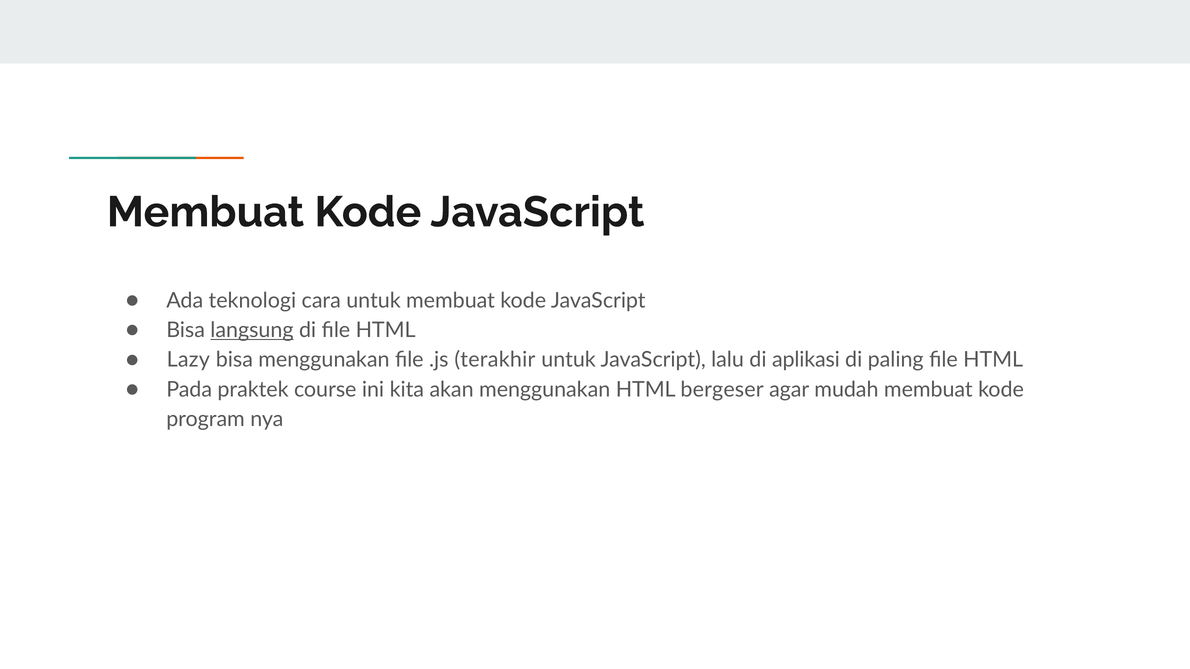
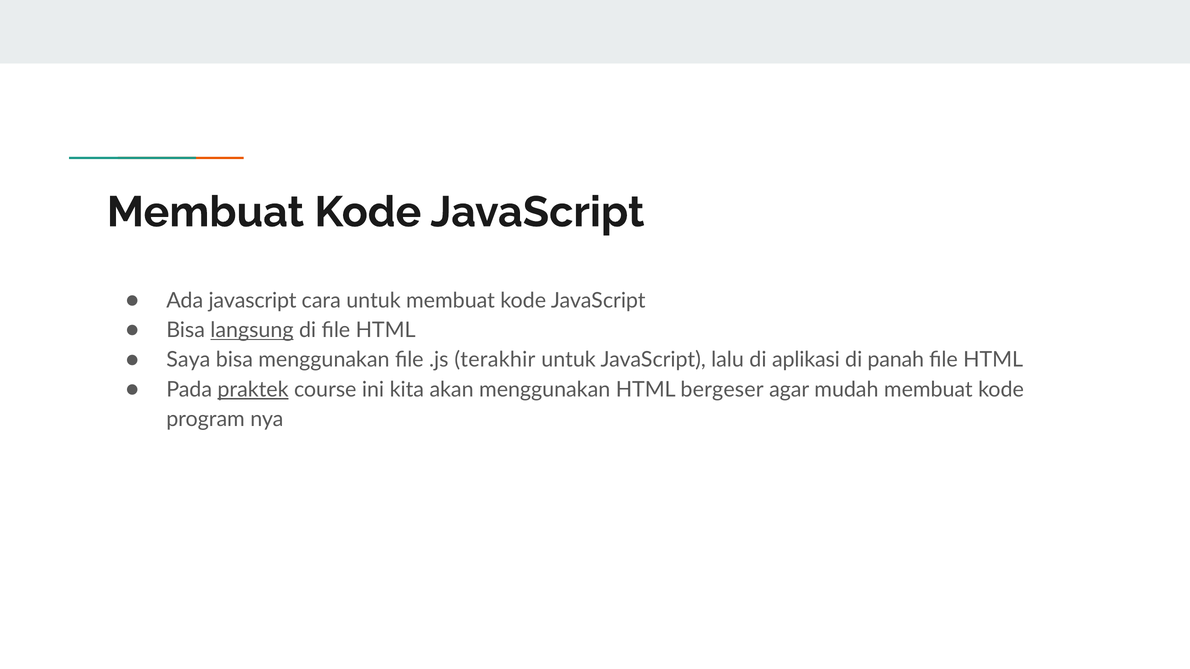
Ada teknologi: teknologi -> javascript (253, 301)
Lazy: Lazy -> Saya (188, 360)
paling: paling -> panah (896, 360)
praktek underline: none -> present (253, 390)
